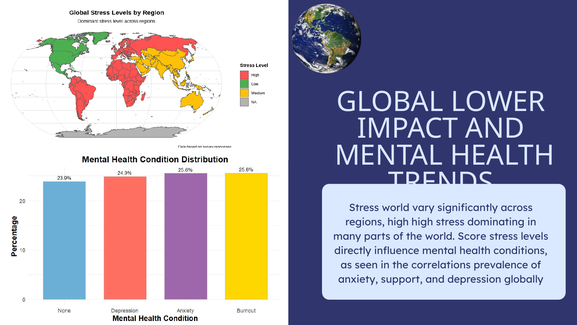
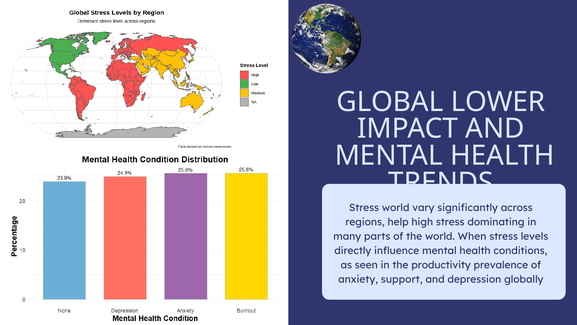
regions high: high -> help (398, 222)
Score: Score -> When (472, 236)
correlations: correlations -> productivity (441, 265)
